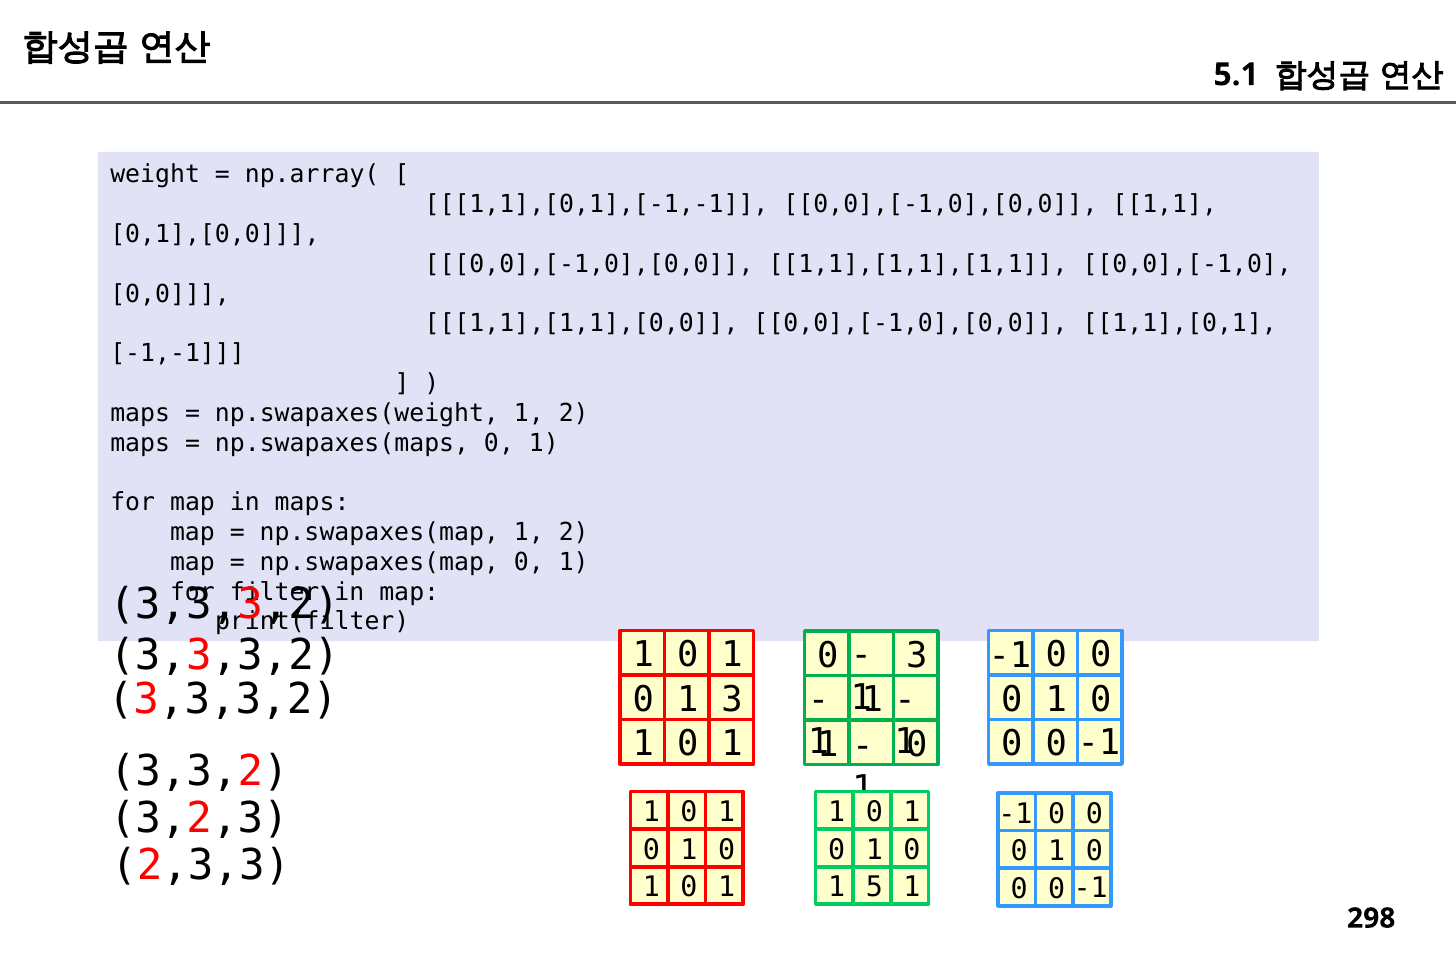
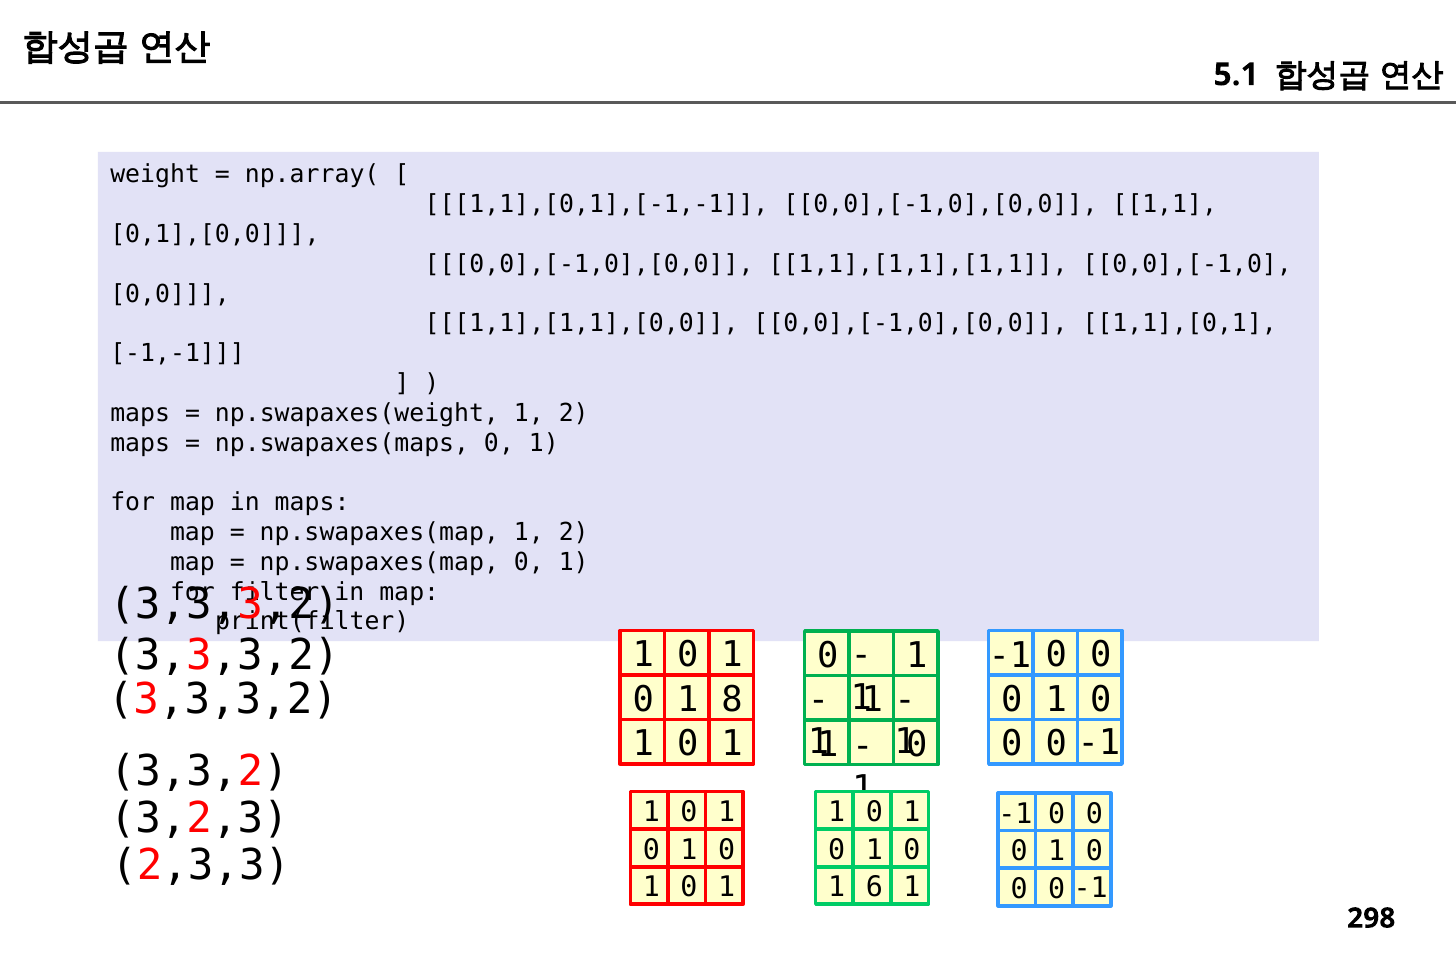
3: 3 -> 1 (917, 655)
1 3: 3 -> 8 (732, 699)
5: 5 -> 6 (874, 887)
